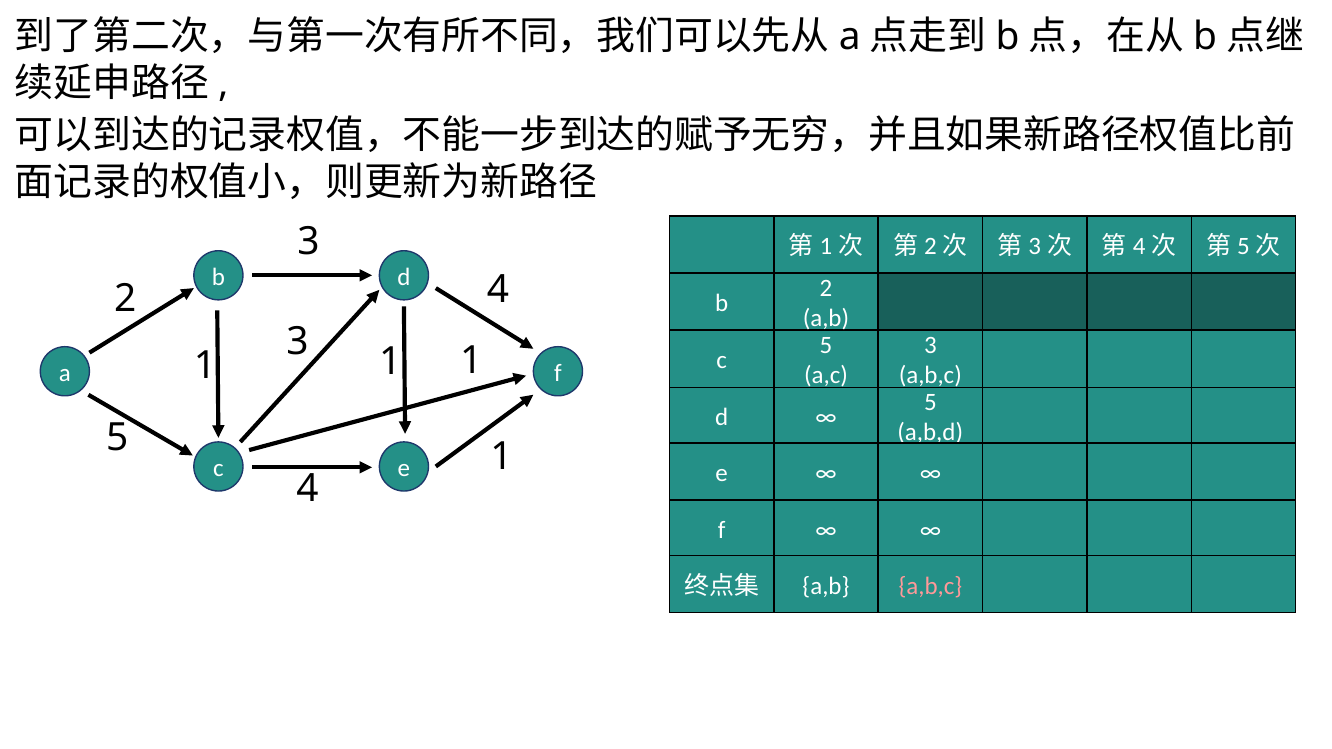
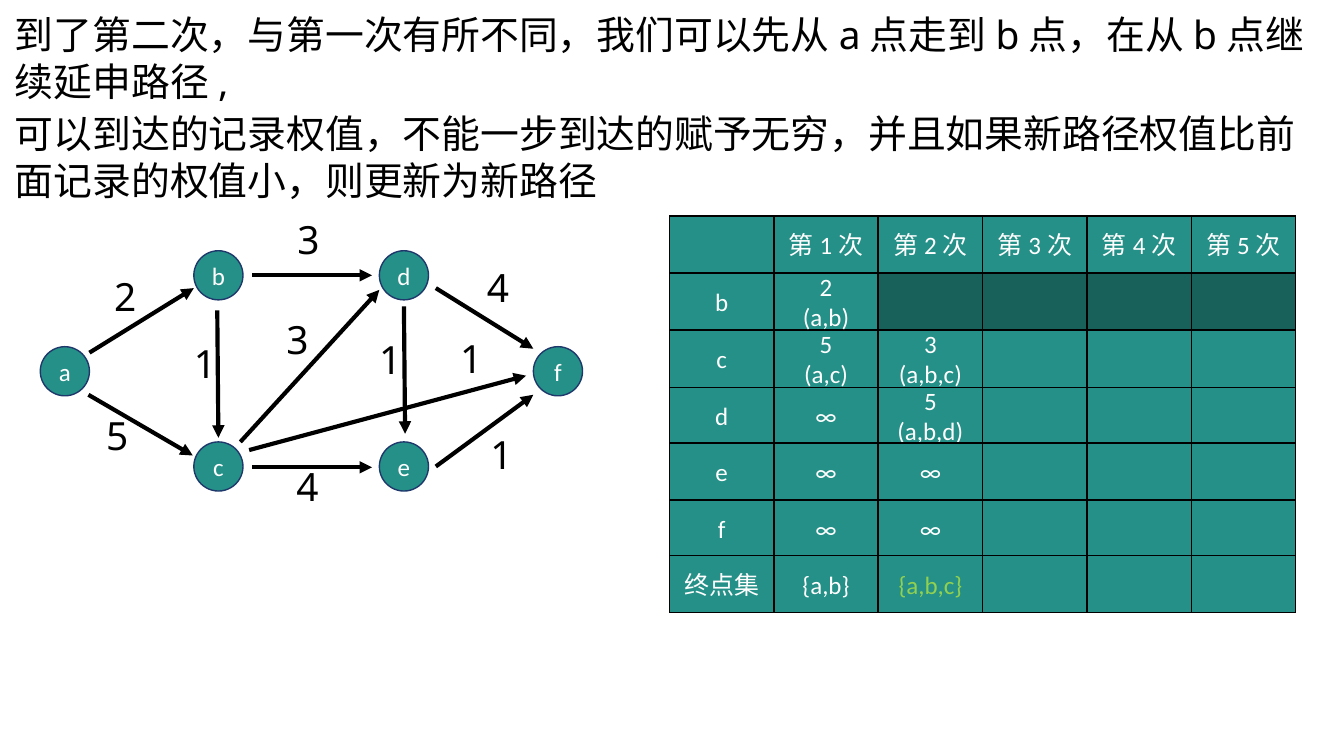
a,b,c colour: pink -> light green (930, 586)
